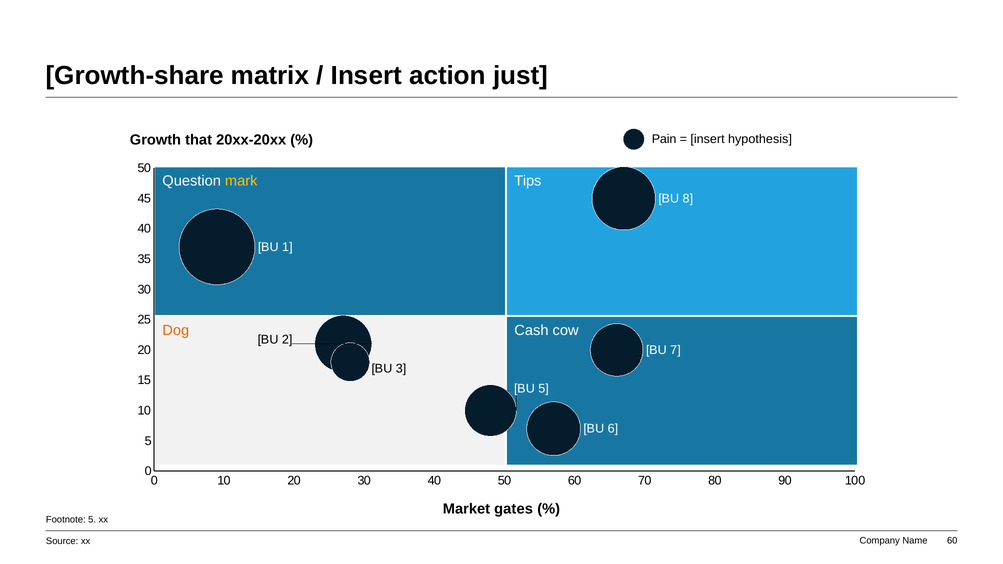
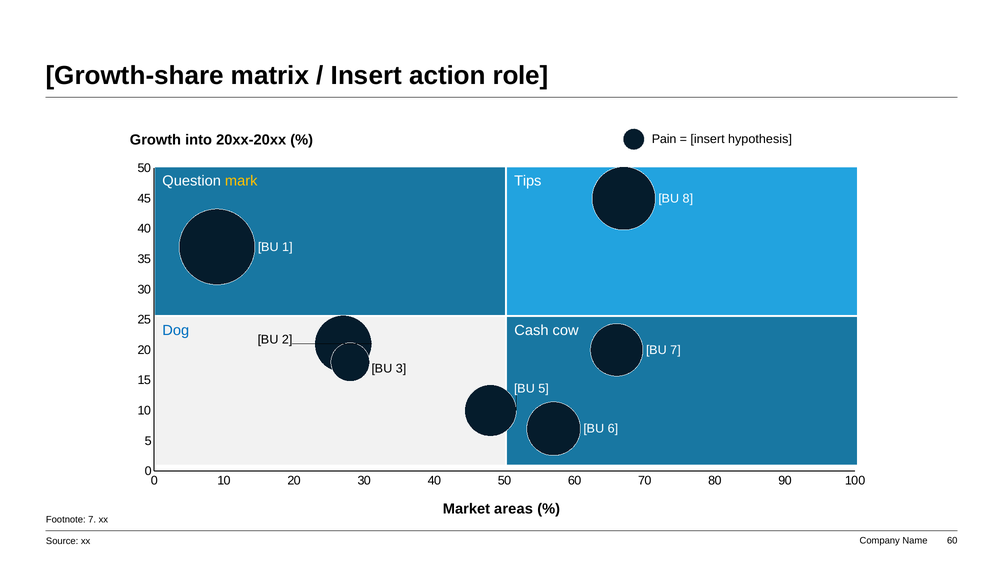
just: just -> role (521, 76)
that: that -> into (199, 140)
Dog colour: orange -> blue (176, 331)
gates: gates -> areas (514, 509)
Footnote 5: 5 -> 7 (92, 520)
